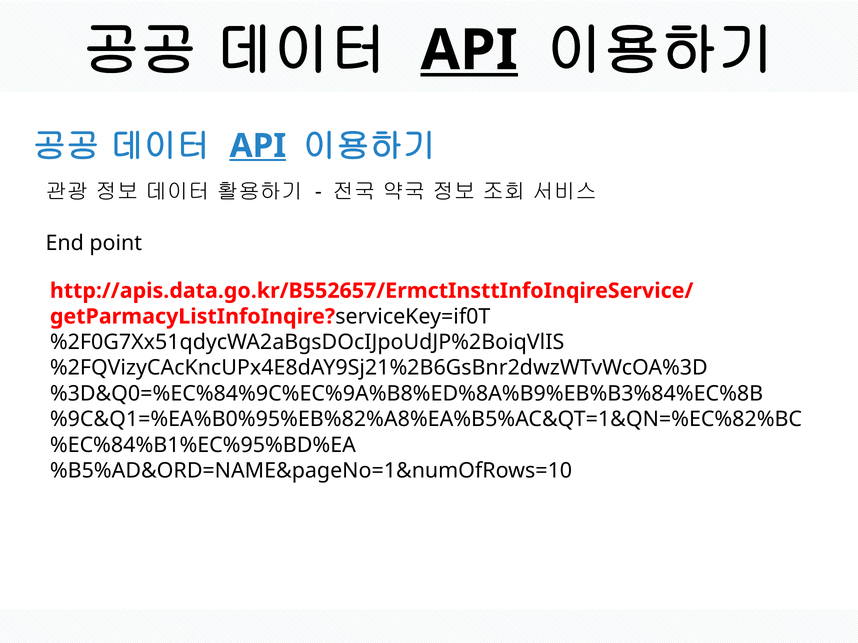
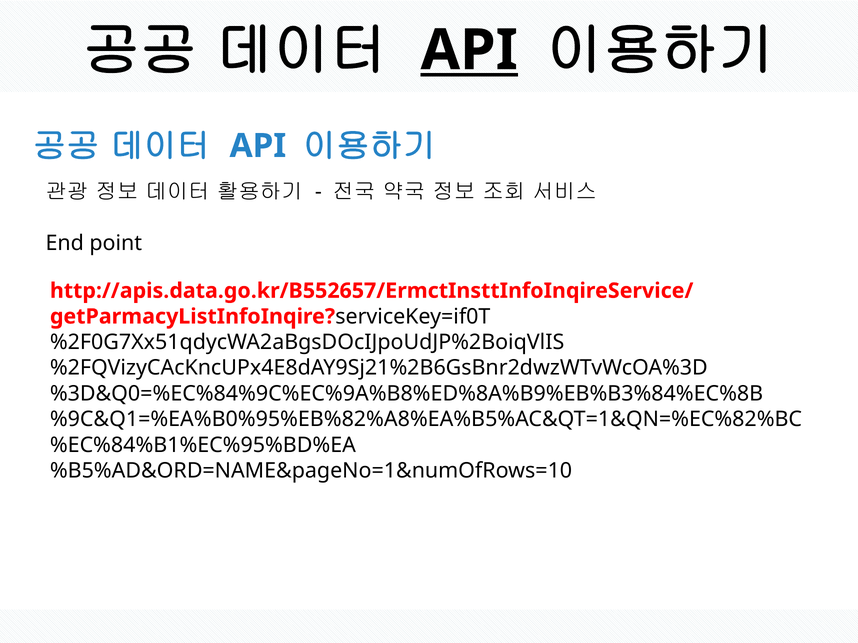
API underline: present -> none (258, 146)
